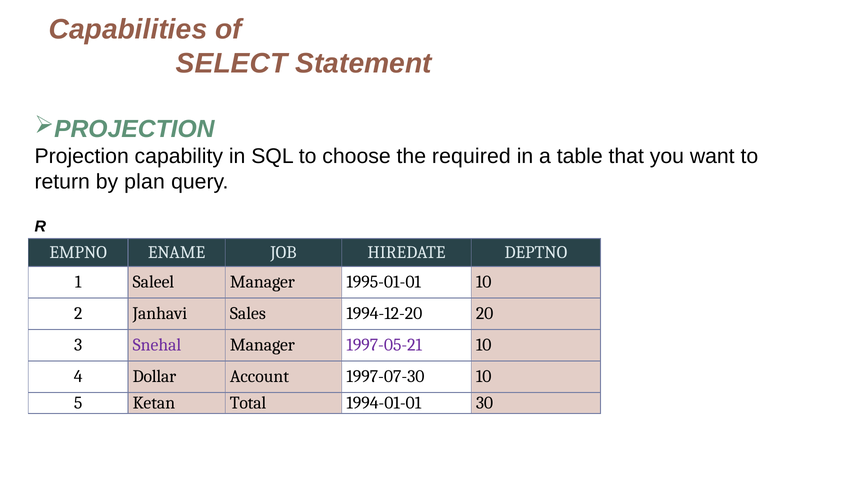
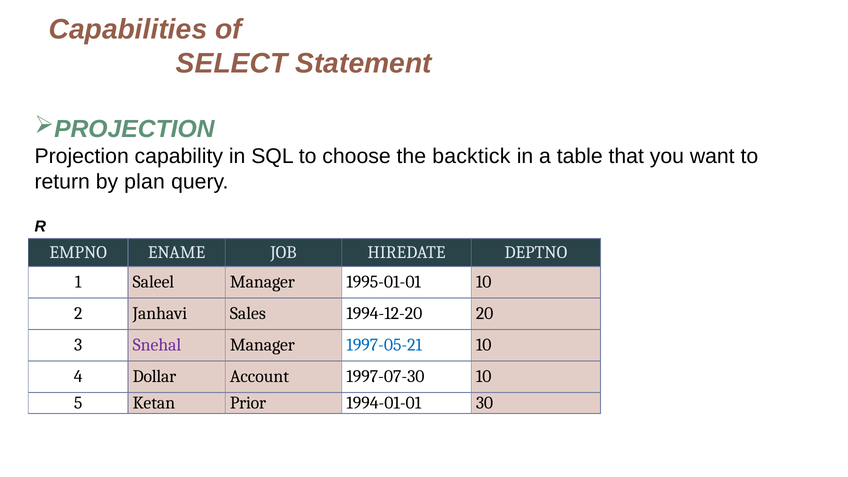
required: required -> backtick (471, 156)
1997-05-21 colour: purple -> blue (384, 345)
Total: Total -> Prior (248, 403)
